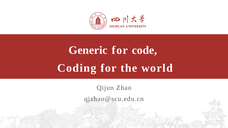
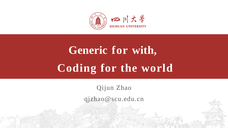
code: code -> with (144, 50)
